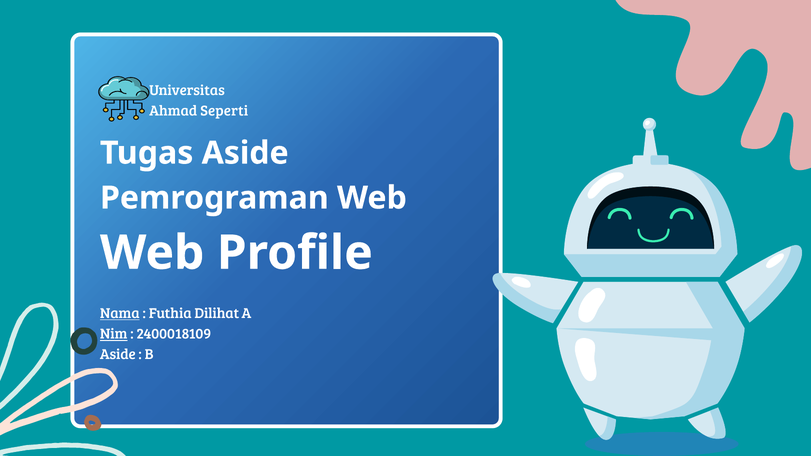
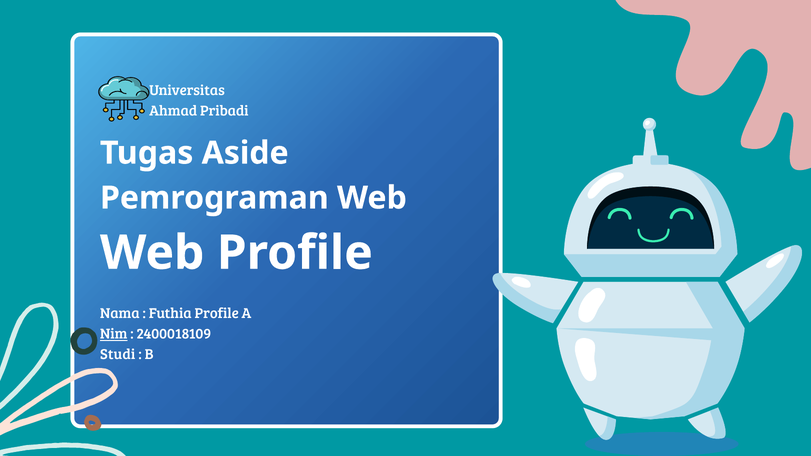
Seperti: Seperti -> Pribadi (224, 111)
Nama underline: present -> none (120, 314)
Futhia Dilihat: Dilihat -> Profile (217, 314)
Aside: Aside -> Studi (118, 355)
